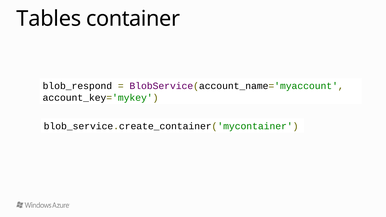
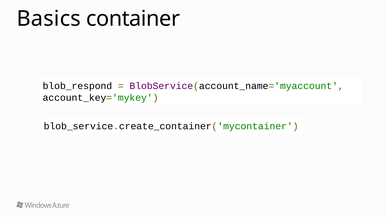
Tables: Tables -> Basics (49, 19)
